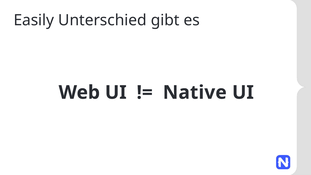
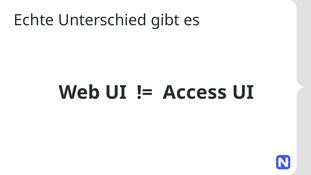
Easily: Easily -> Echte (34, 20)
Native: Native -> Access (195, 92)
